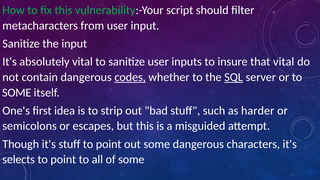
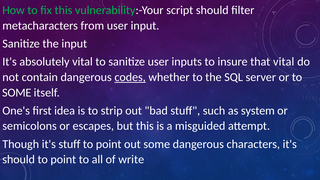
SQL underline: present -> none (234, 77)
harder: harder -> system (258, 111)
selects: selects -> should (19, 159)
of some: some -> write (131, 159)
